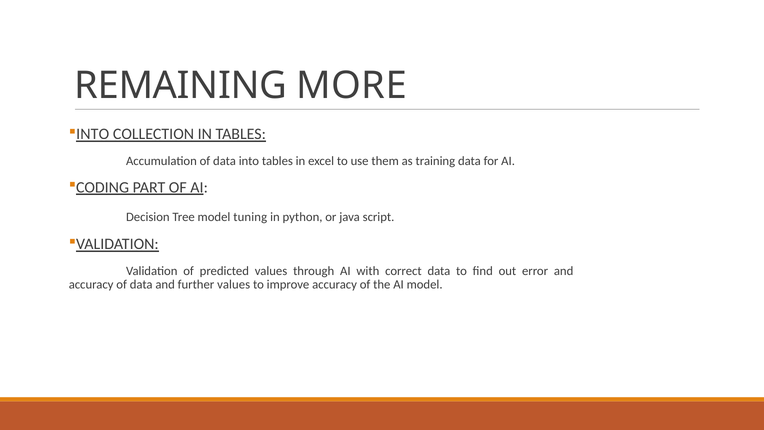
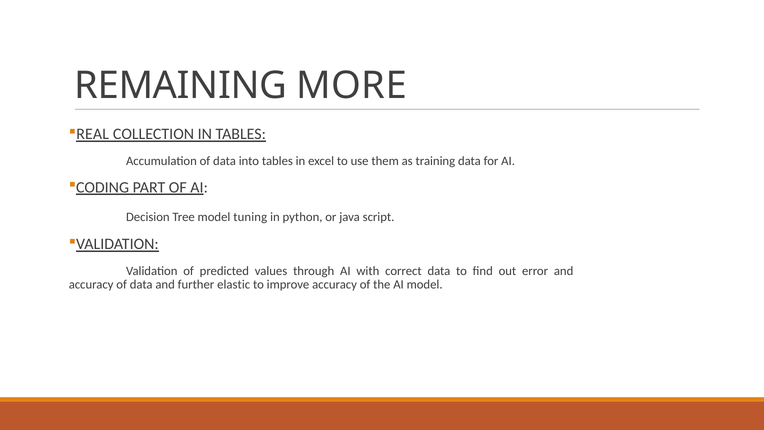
INTO: INTO -> REAL (93, 134)
further values: values -> elastic (234, 284)
